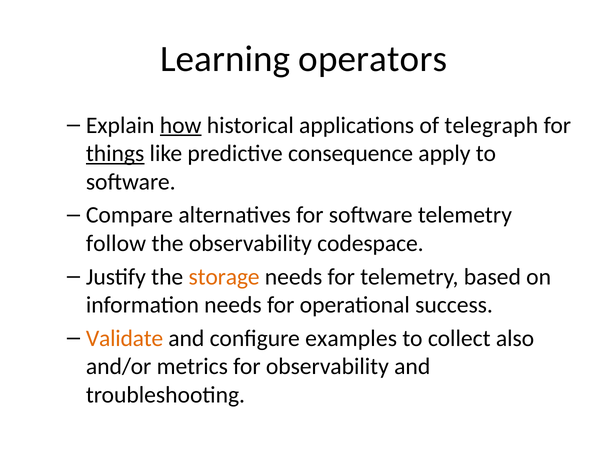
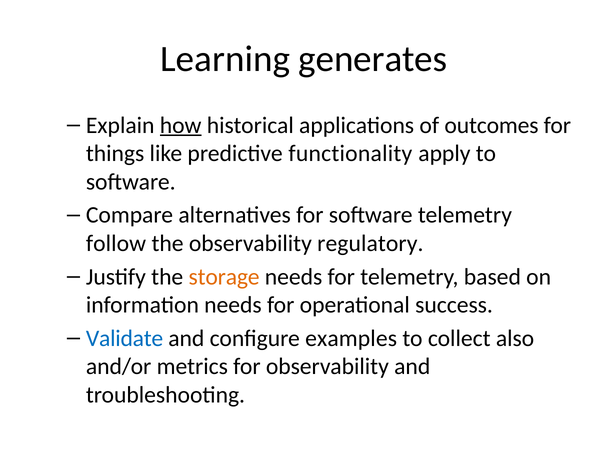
operators: operators -> generates (373, 59)
telegraph: telegraph -> outcomes (492, 125)
things underline: present -> none (115, 154)
consequence: consequence -> functionality (350, 154)
codespace: codespace -> regulatory (370, 244)
Validate colour: orange -> blue (125, 338)
